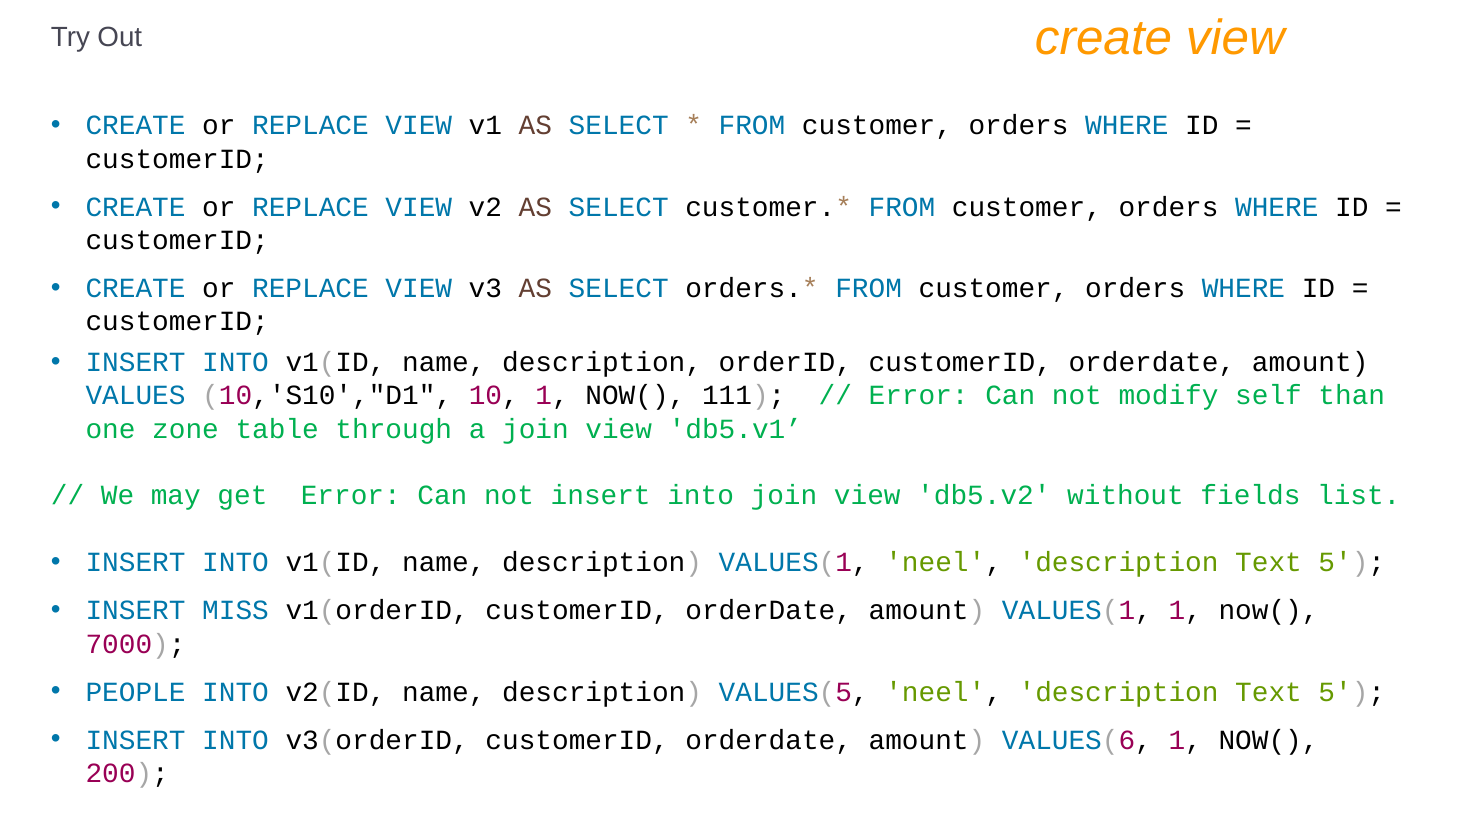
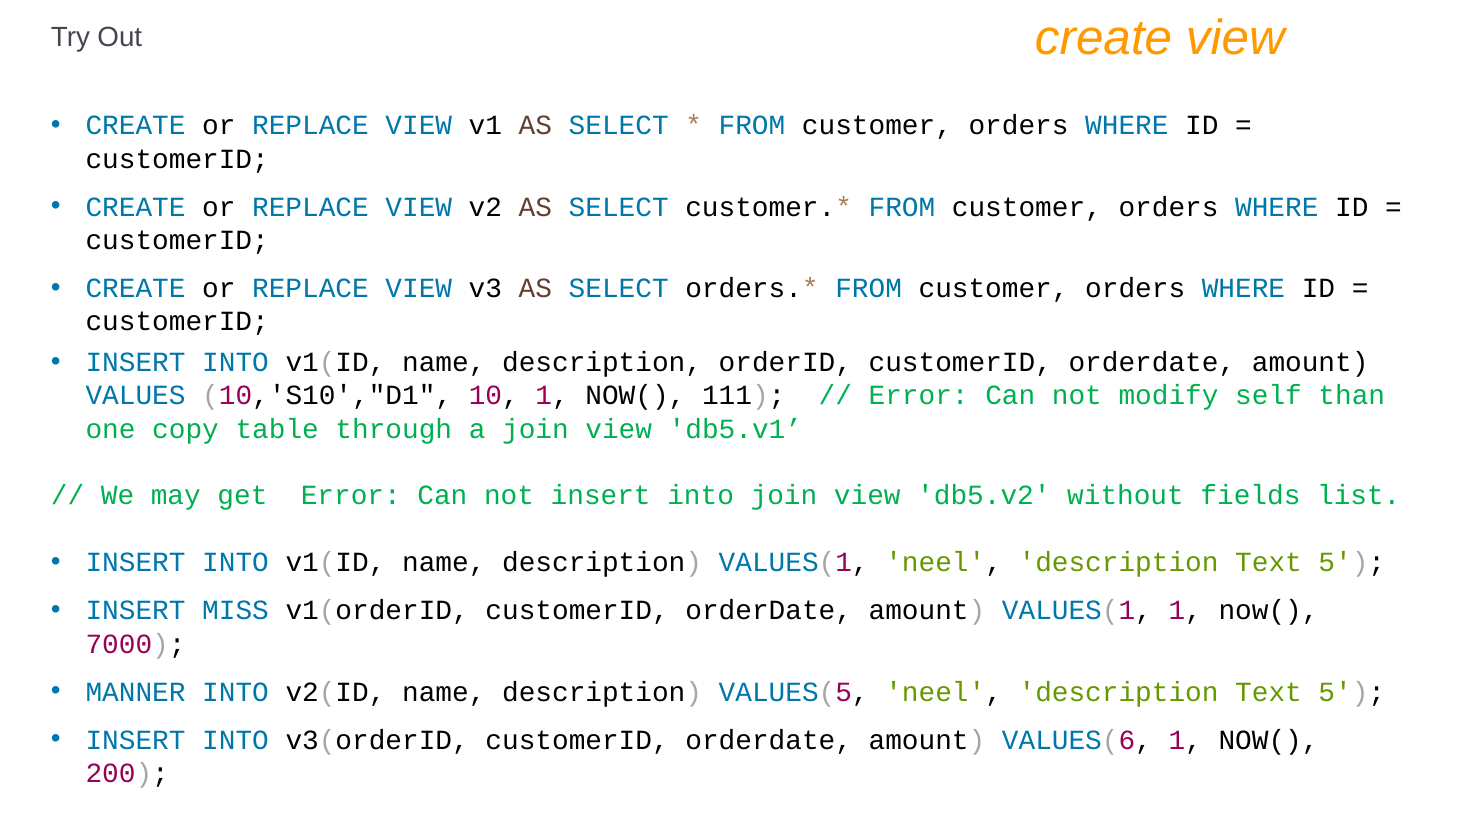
zone: zone -> copy (186, 429)
PEOPLE: PEOPLE -> MANNER (136, 692)
